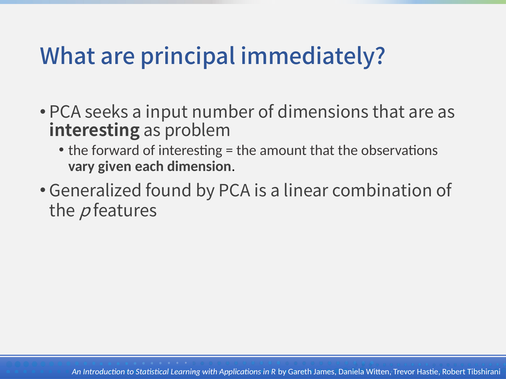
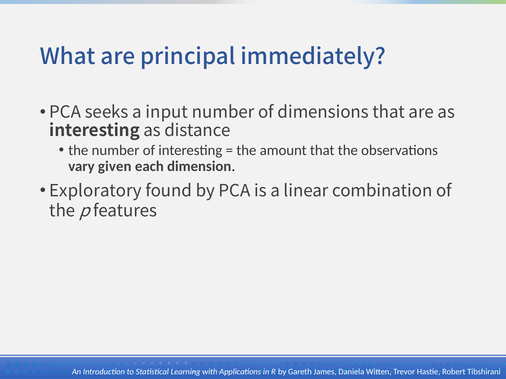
problem: problem -> distance (198, 131)
the forward: forward -> number (116, 150)
Generalized: Generalized -> Exploratory (95, 191)
